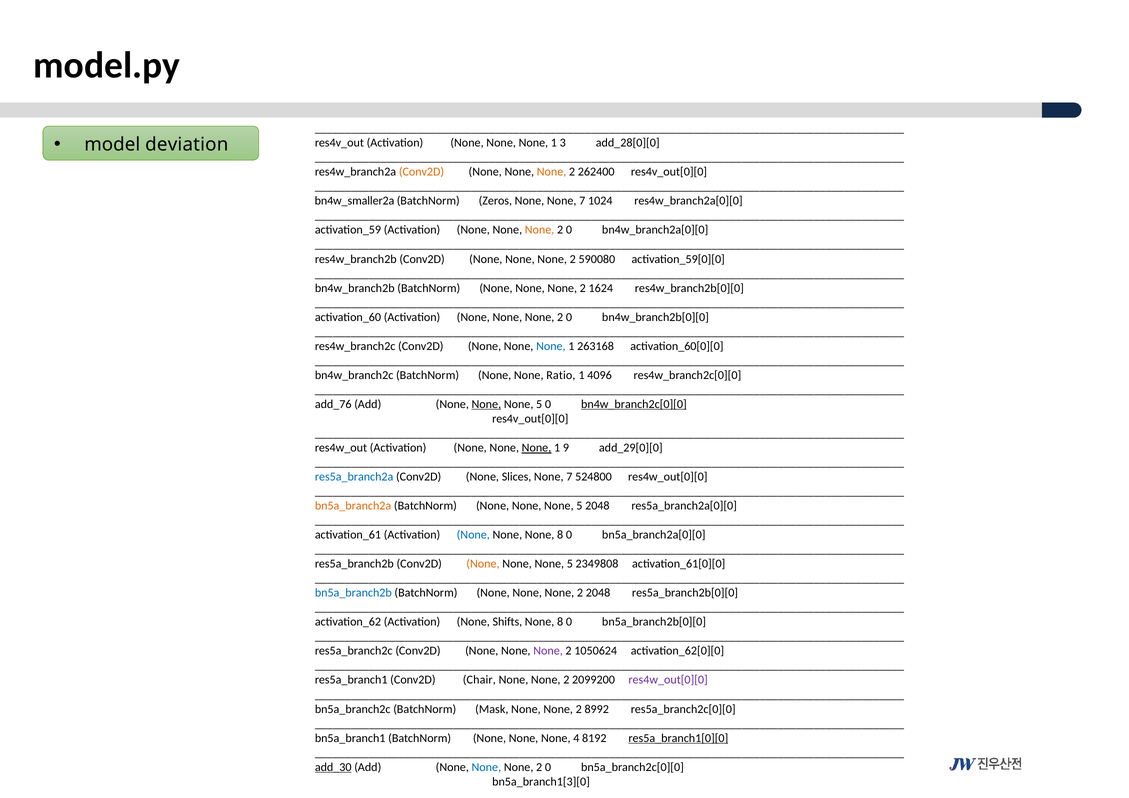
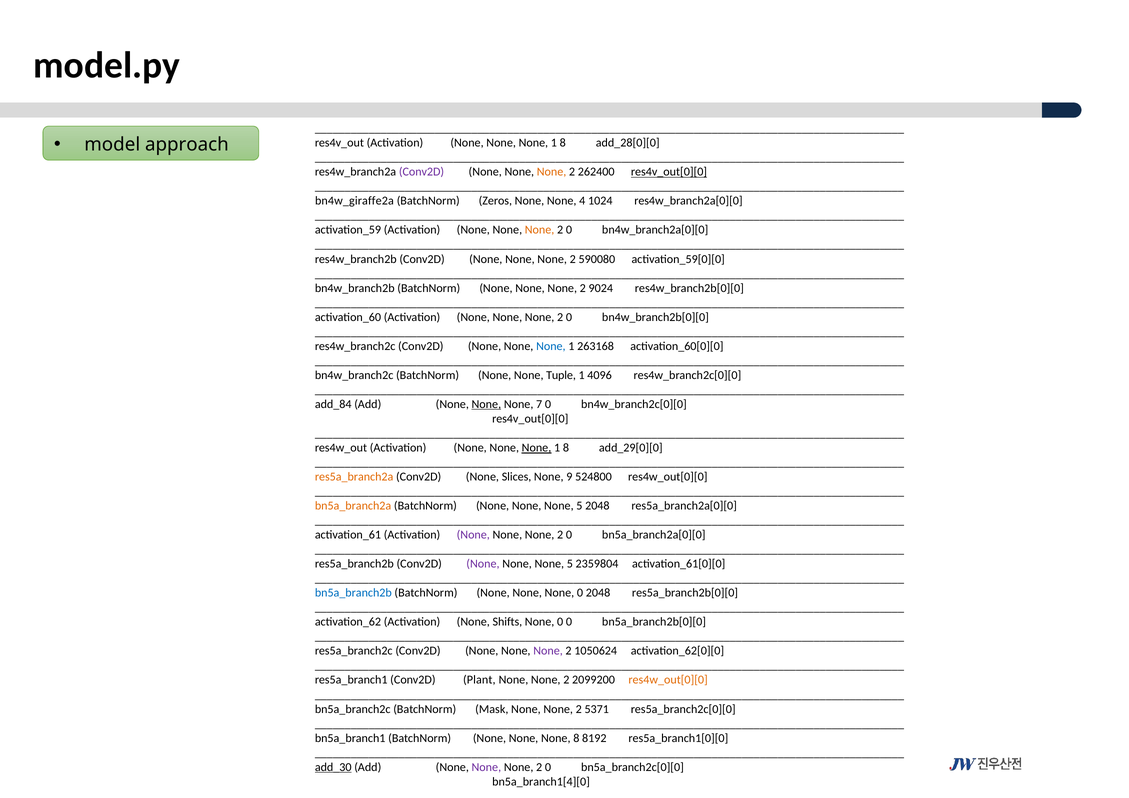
deviation: deviation -> approach (187, 144)
3: 3 -> 8 (563, 143)
Conv2D colour: orange -> purple (422, 172)
res4v_out[0][0 underline: none -> present (669, 172)
bn4w_smaller2a: bn4w_smaller2a -> bn4w_giraffe2a (354, 201)
None None 7: 7 -> 4 (582, 201)
1624: 1624 -> 9024 (601, 288)
Ratio: Ratio -> Tuple (561, 375)
add_76: add_76 -> add_84 (333, 404)
5: 5 -> 7 (539, 404)
bn4w_branch2c[0][0 underline: present -> none (634, 404)
9: 9 -> 8 (566, 448)
res5a_branch2a colour: blue -> orange (354, 477)
7: 7 -> 9 (569, 477)
None colour: blue -> purple (473, 535)
8: 8 -> 2 (560, 535)
None colour: orange -> purple (483, 564)
2349808: 2349808 -> 2359804 (597, 564)
2: 2 -> 0 (580, 593)
8: 8 -> 0 (560, 622)
Chair: Chair -> Plant (479, 680)
res4w_out[0][0 colour: purple -> orange (668, 680)
8992: 8992 -> 5371 (597, 709)
None 4: 4 -> 8 (576, 738)
res5a_branch1[0][0 underline: present -> none (678, 738)
None colour: blue -> purple (486, 767)
bn5a_branch1[3][0: bn5a_branch1[3][0 -> bn5a_branch1[4][0 (541, 782)
